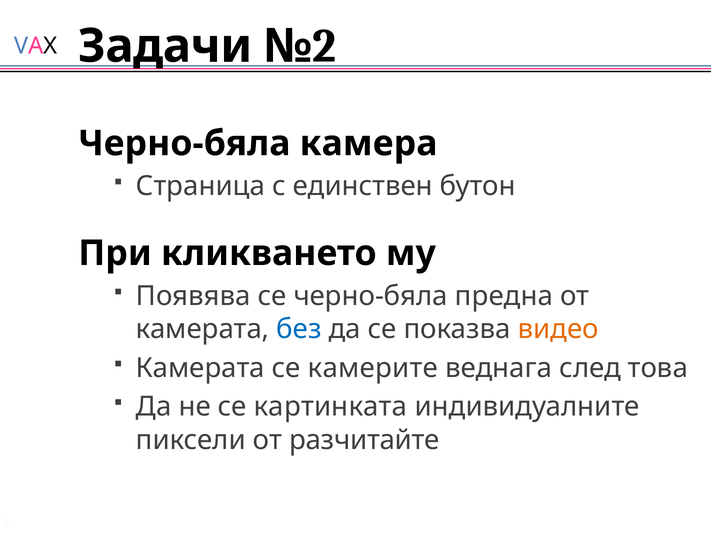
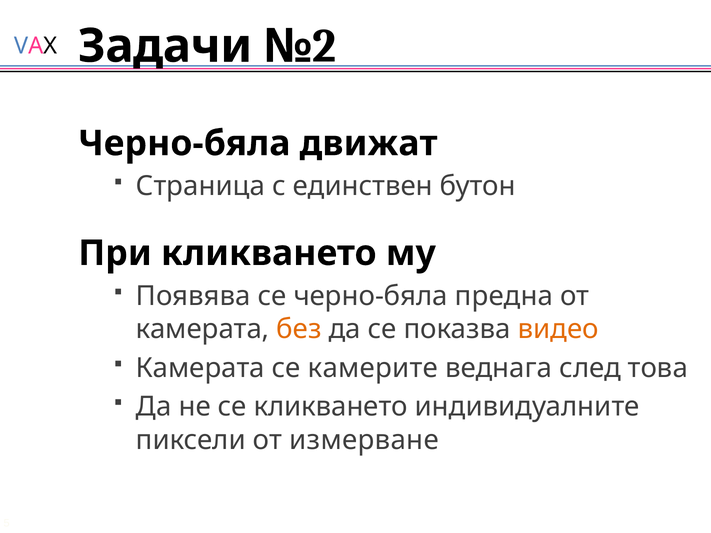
камера: камера -> движат (369, 144)
без colour: blue -> orange (299, 329)
се картинката: картинката -> кликването (331, 407)
разчитайте: разчитайте -> измерване (364, 440)
